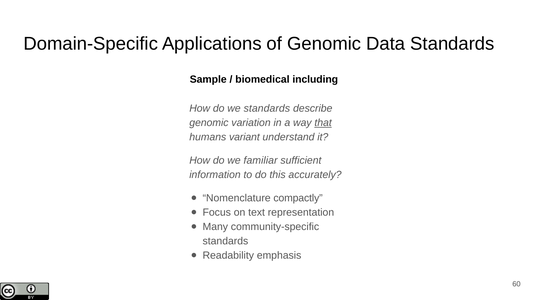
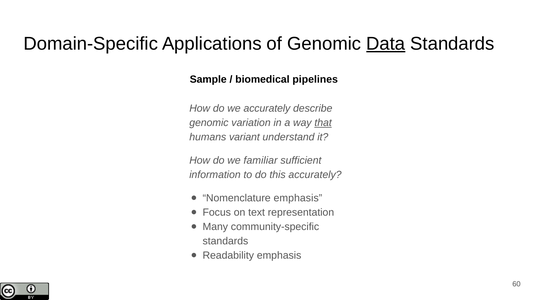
Data underline: none -> present (386, 44)
including: including -> pipelines (315, 79)
we standards: standards -> accurately (267, 108)
Nomenclature compactly: compactly -> emphasis (298, 198)
